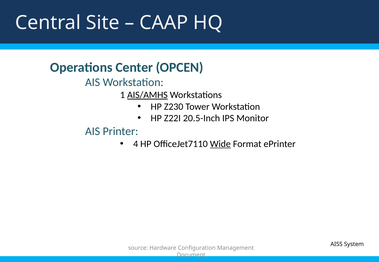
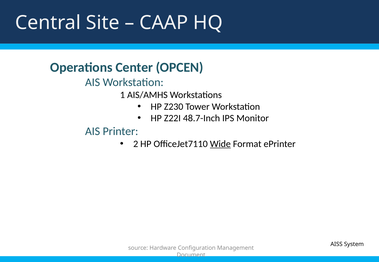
AIS/AMHS underline: present -> none (147, 95)
20.5-Inch: 20.5-Inch -> 48.7-Inch (202, 118)
4: 4 -> 2 (136, 144)
